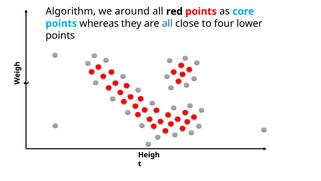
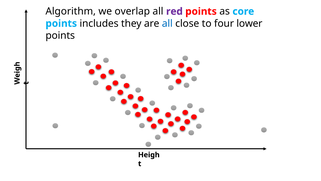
around: around -> overlap (132, 11)
red colour: black -> purple (174, 11)
whereas: whereas -> includes (99, 23)
